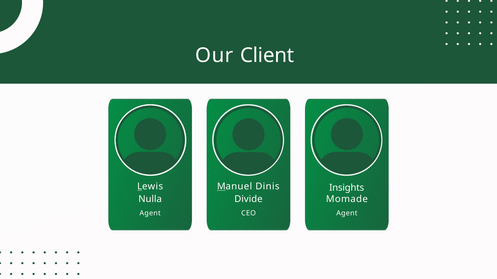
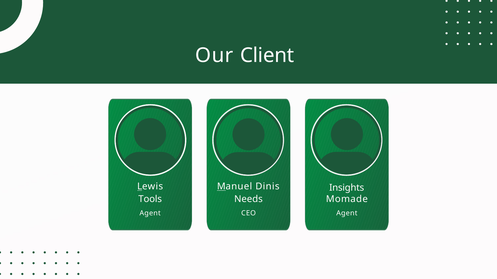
Nulla: Nulla -> Tools (150, 199)
Divide: Divide -> Needs (248, 199)
